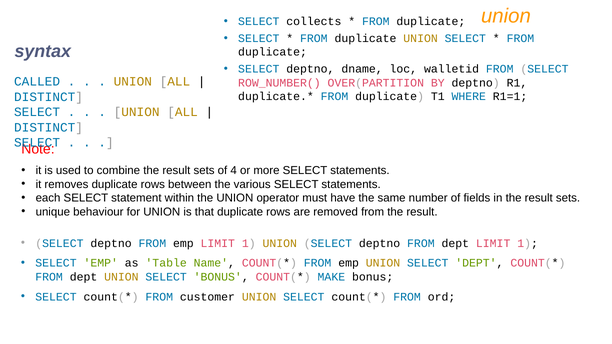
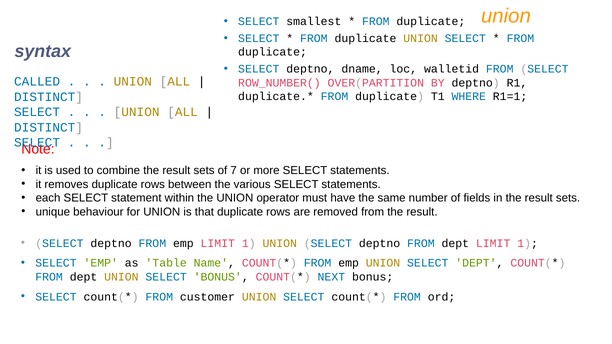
collects: collects -> smallest (314, 22)
4: 4 -> 7 (234, 171)
MAKE: MAKE -> NEXT (331, 277)
